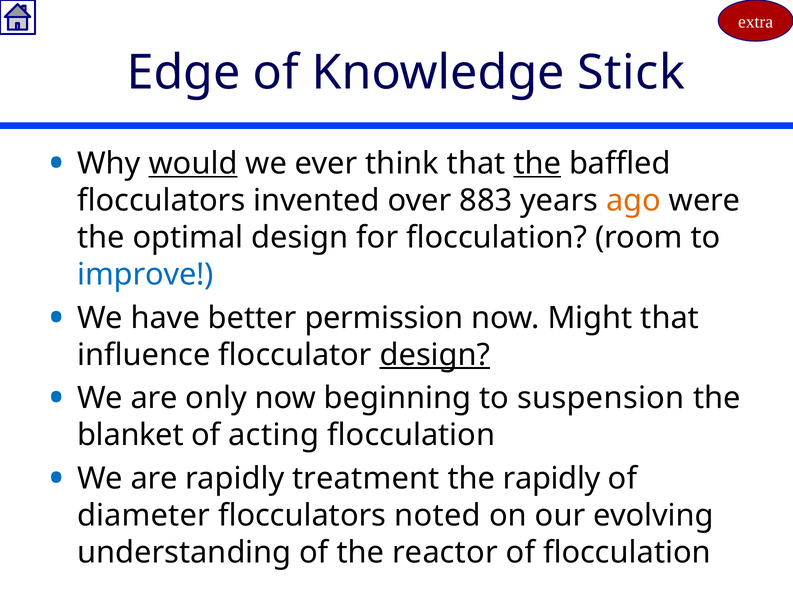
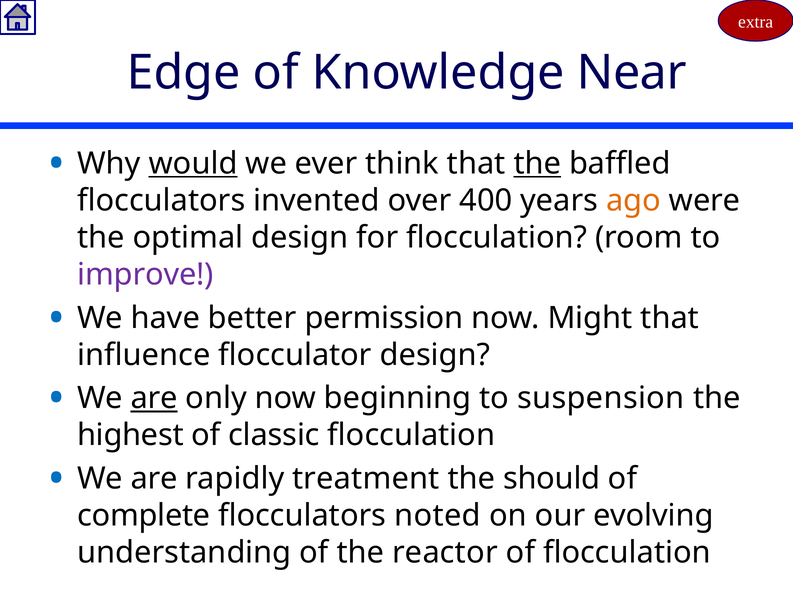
Stick: Stick -> Near (632, 73)
883: 883 -> 400 (486, 200)
improve colour: blue -> purple (146, 274)
design underline: present -> none (435, 355)
are underline: none -> present (154, 398)
blanket: blanket -> highest (130, 435)
acting: acting -> classic (274, 435)
the rapidly: rapidly -> should (552, 478)
diameter: diameter -> complete (144, 515)
